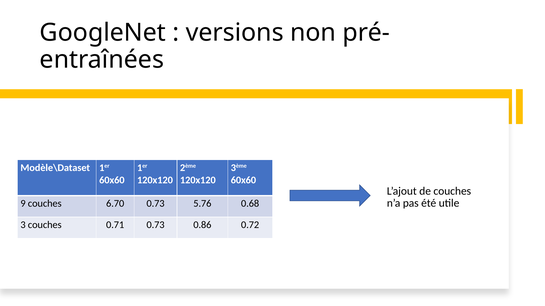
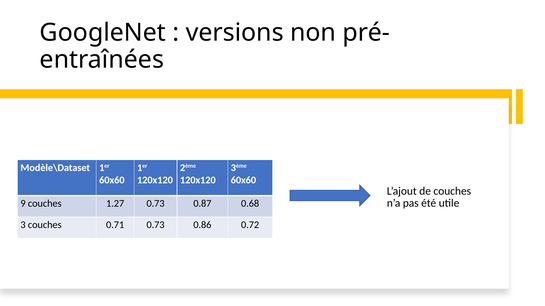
6.70: 6.70 -> 1.27 (115, 204)
5.76: 5.76 -> 0.87 (202, 204)
